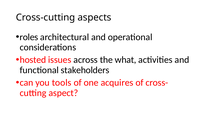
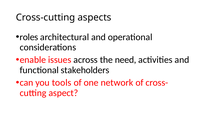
hosted: hosted -> enable (33, 60)
what: what -> need (126, 60)
acquires: acquires -> network (117, 83)
